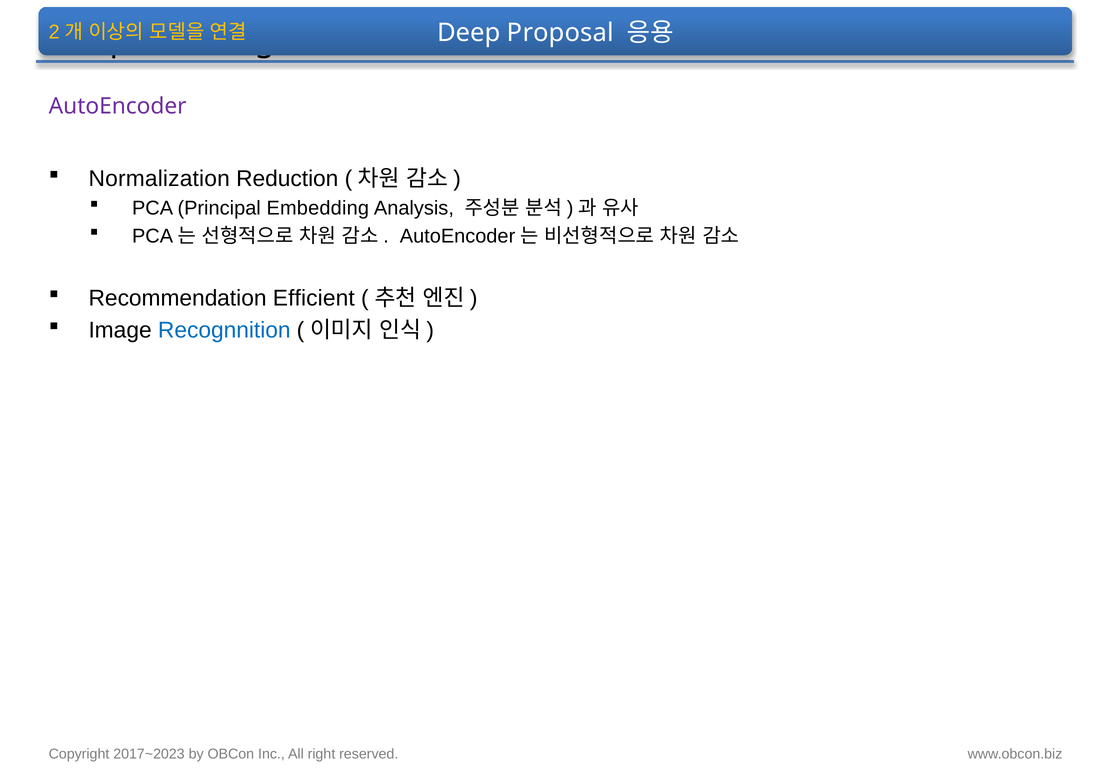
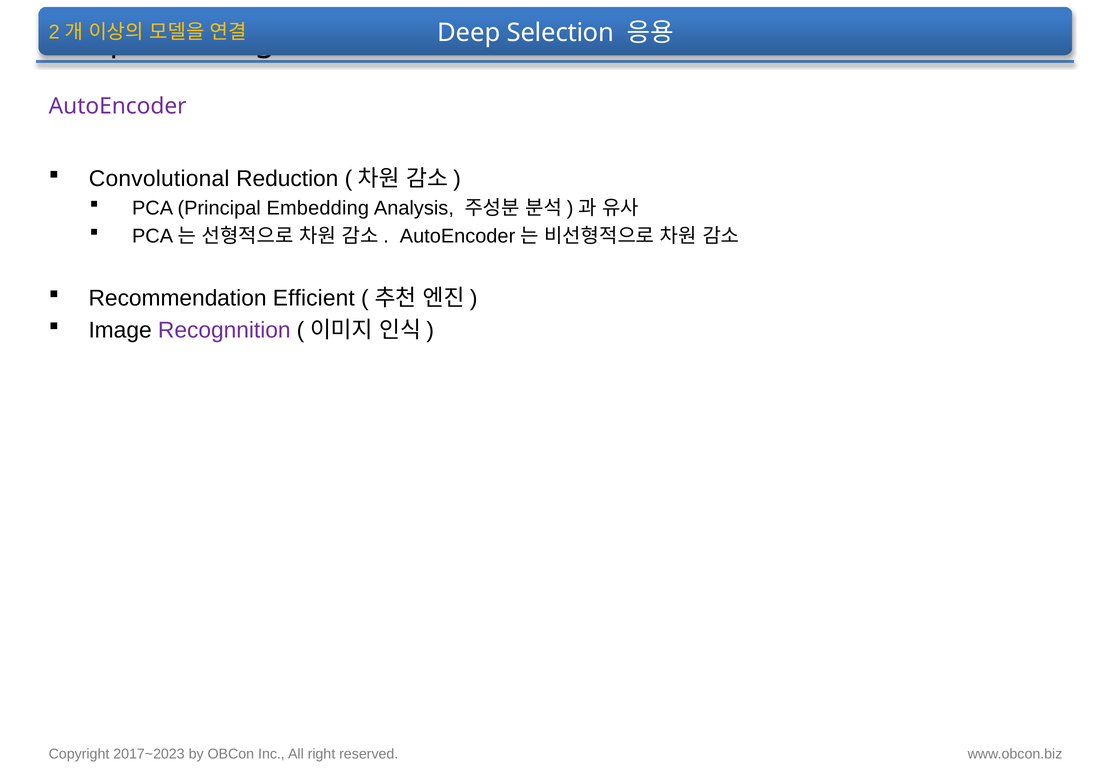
Proposal: Proposal -> Selection (560, 33)
Normalization: Normalization -> Convolutional (159, 179)
Recognnition colour: blue -> purple (224, 330)
